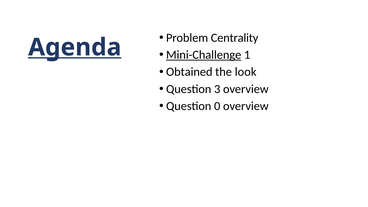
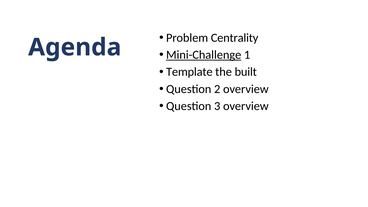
Agenda underline: present -> none (75, 47)
Obtained: Obtained -> Template (189, 72)
look: look -> built (246, 72)
3: 3 -> 2 (217, 89)
0: 0 -> 3 (217, 106)
